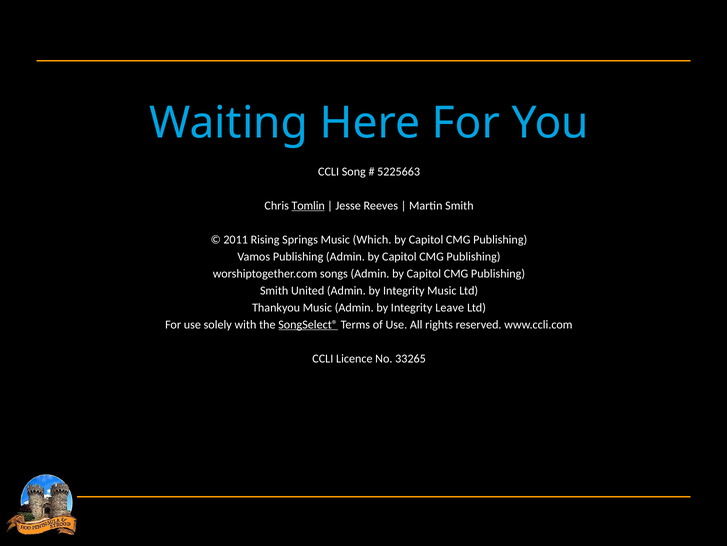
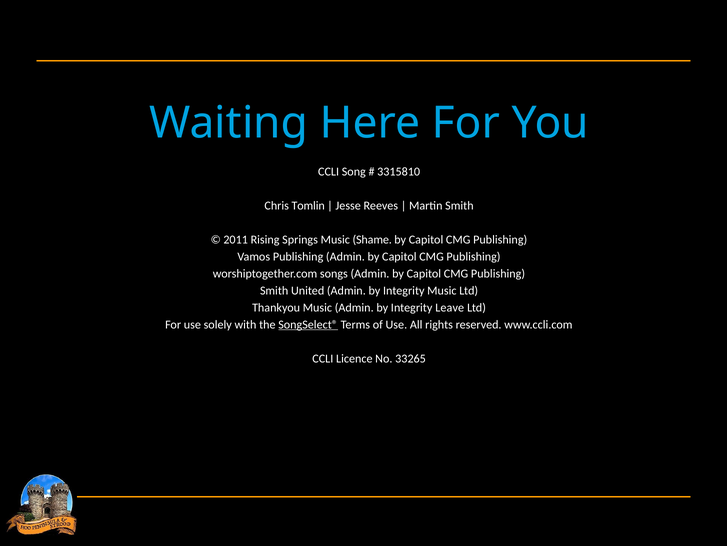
5225663: 5225663 -> 3315810 (399, 171)
Tomlin underline: present -> none (308, 205)
Which: Which -> Shame (372, 239)
